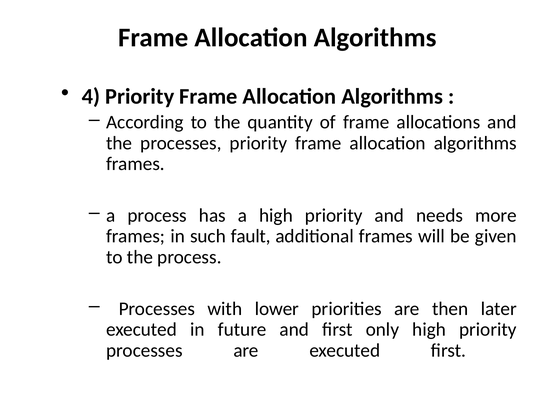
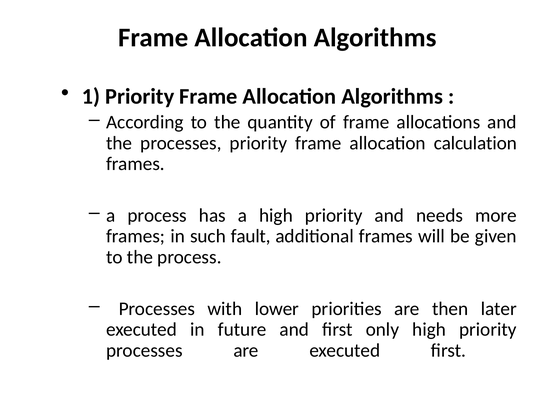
4: 4 -> 1 (91, 96)
algorithms: algorithms -> calculation (475, 143)
